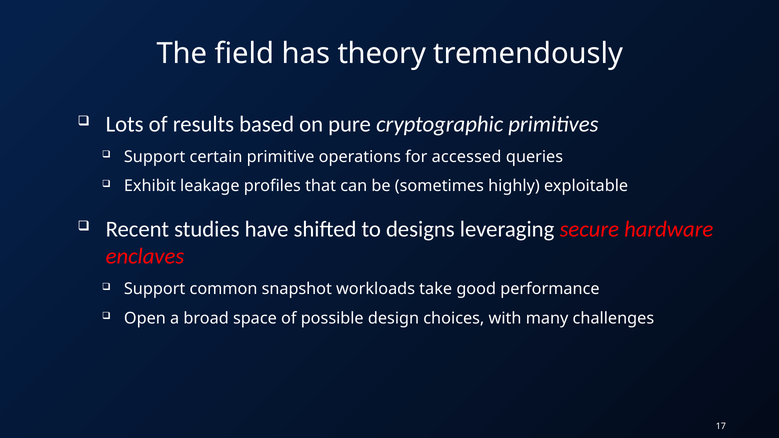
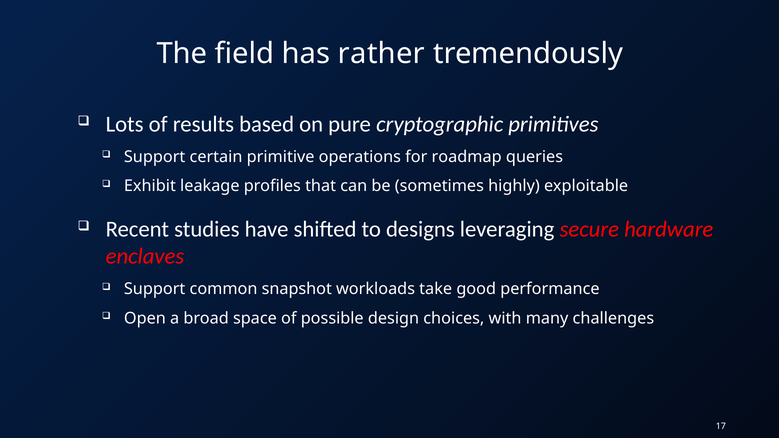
theory: theory -> rather (381, 54)
accessed: accessed -> roadmap (467, 157)
